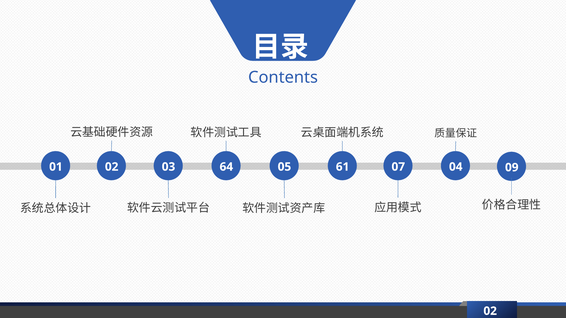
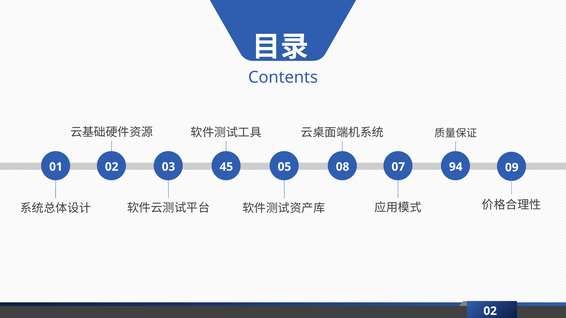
64: 64 -> 45 (226, 167)
61: 61 -> 08 (343, 167)
04: 04 -> 94 (456, 167)
